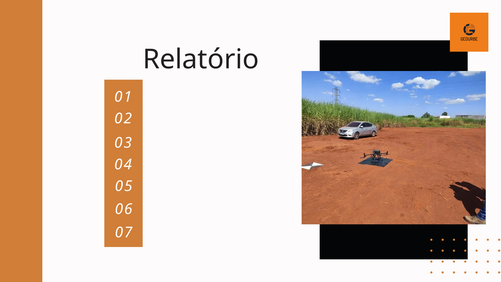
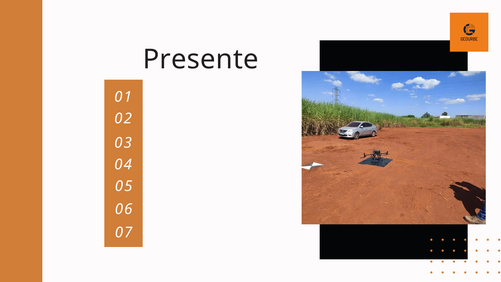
Relatório: Relatório -> Presente (201, 59)
